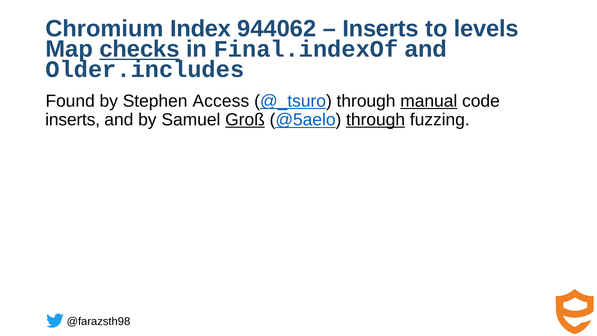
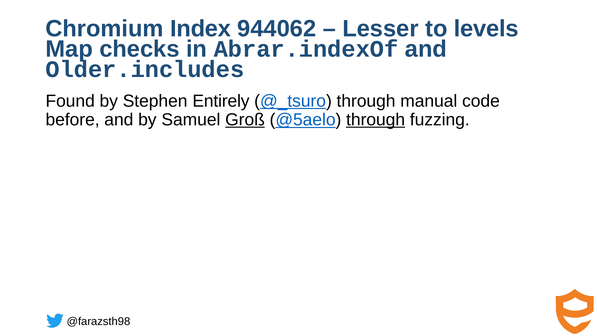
Inserts: Inserts -> Lesser (381, 29)
checks underline: present -> none (139, 49)
Final.indexOf: Final.indexOf -> Abrar.indexOf (306, 49)
Access: Access -> Entirely (221, 101)
manual underline: present -> none (429, 101)
inserts: inserts -> before (73, 120)
